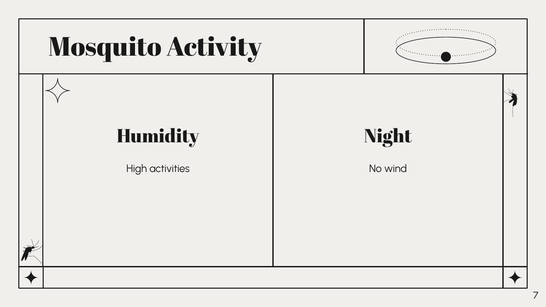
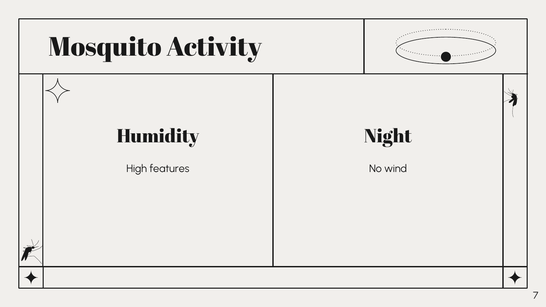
activities: activities -> features (169, 169)
